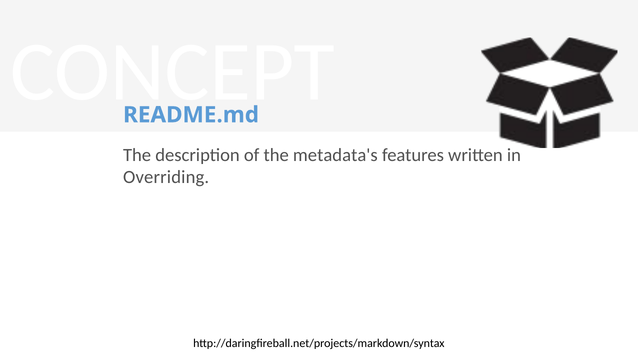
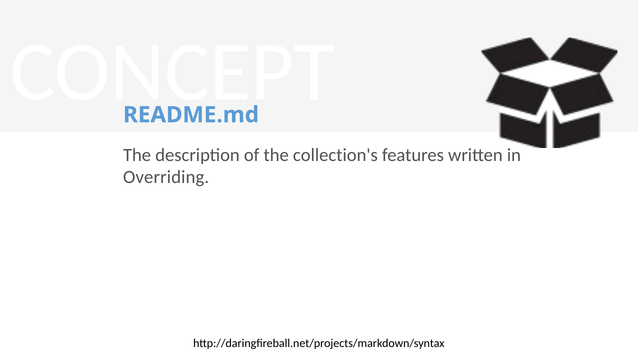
metadata's: metadata's -> collection's (335, 155)
